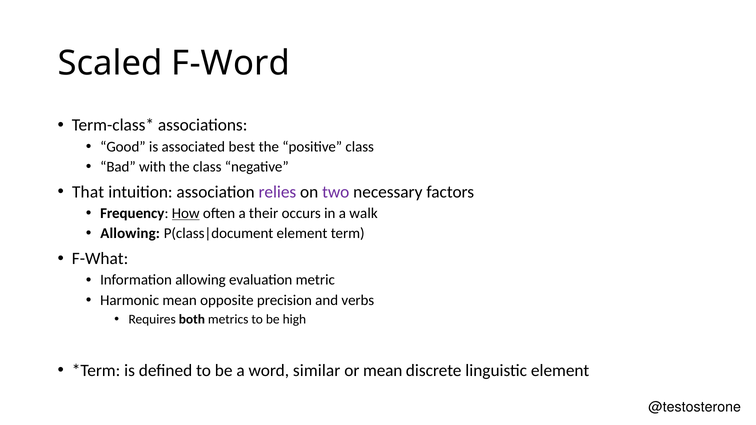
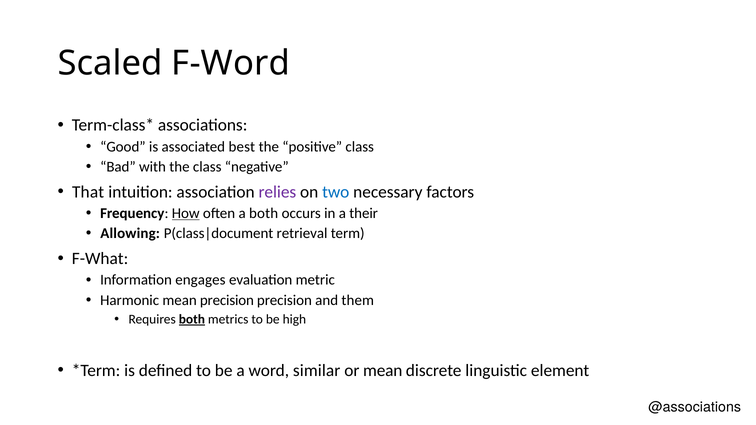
two colour: purple -> blue (336, 192)
a their: their -> both (264, 213)
walk: walk -> their (364, 213)
element: element -> retrieval (302, 234)
Information allowing: allowing -> engages (200, 280)
mean opposite: opposite -> precision (227, 300)
verbs: verbs -> them (358, 300)
both underline: none -> present (192, 320)
@testosterone: @testosterone -> @associations (695, 407)
